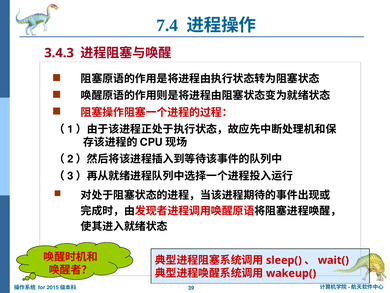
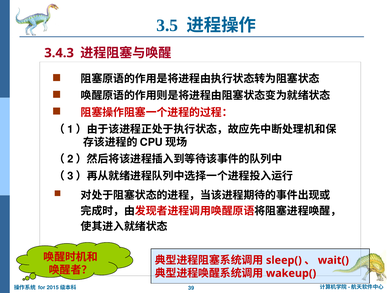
7.4: 7.4 -> 3.5 (167, 25)
